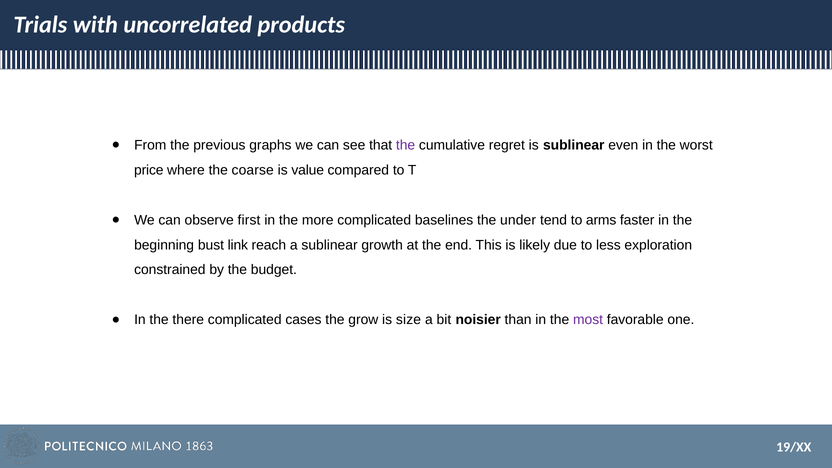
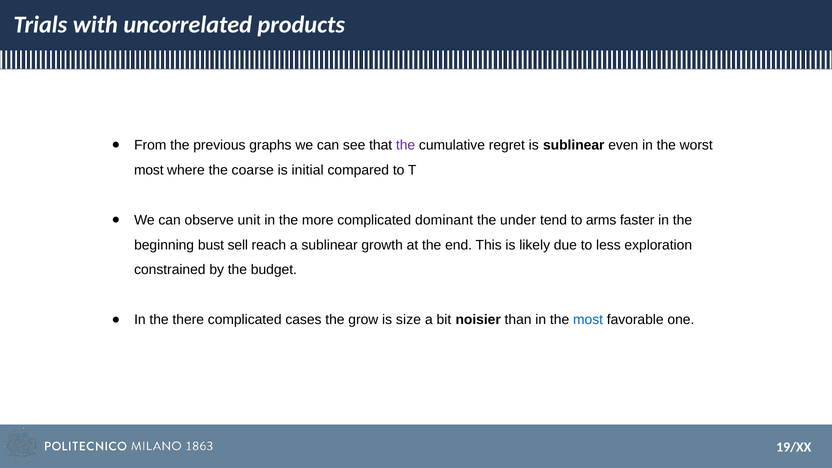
price: price -> most (149, 170)
value: value -> initial (308, 170)
first: first -> unit (249, 220)
baselines: baselines -> dominant (444, 220)
link: link -> sell (238, 245)
most colour: purple -> blue (588, 320)
